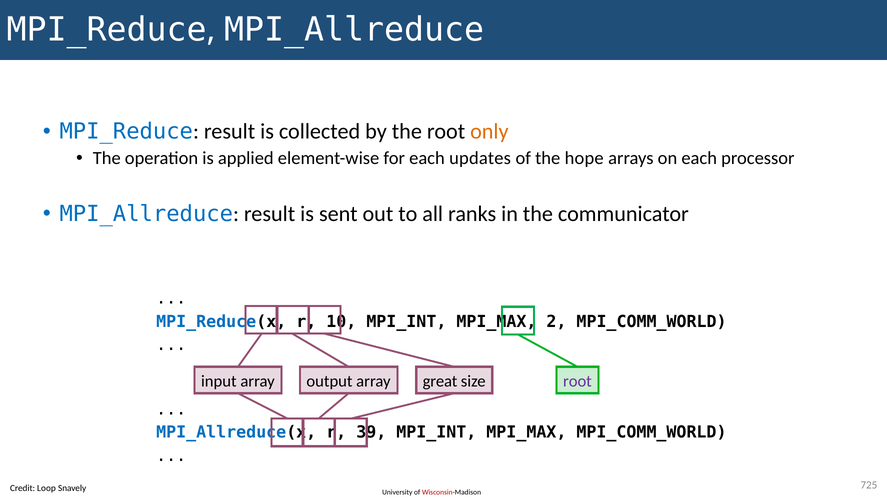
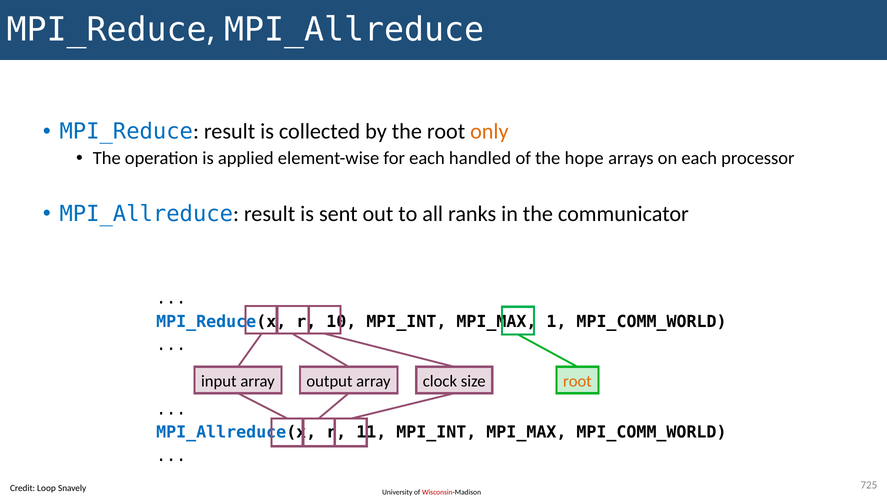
updates: updates -> handled (480, 158)
2: 2 -> 1 (556, 322)
great: great -> clock (440, 381)
root colour: purple -> orange (577, 381)
39: 39 -> 11 (371, 432)
